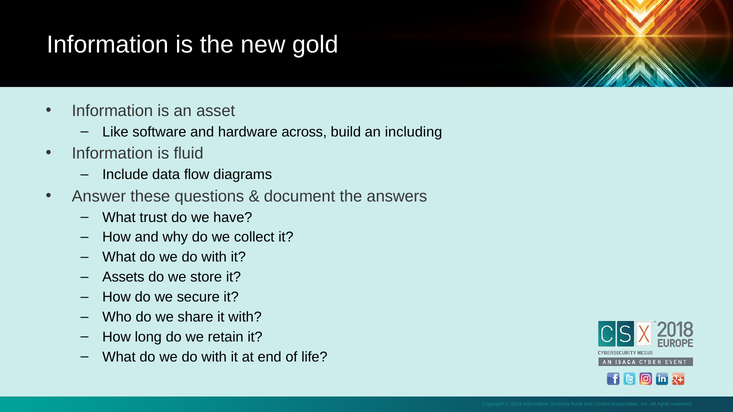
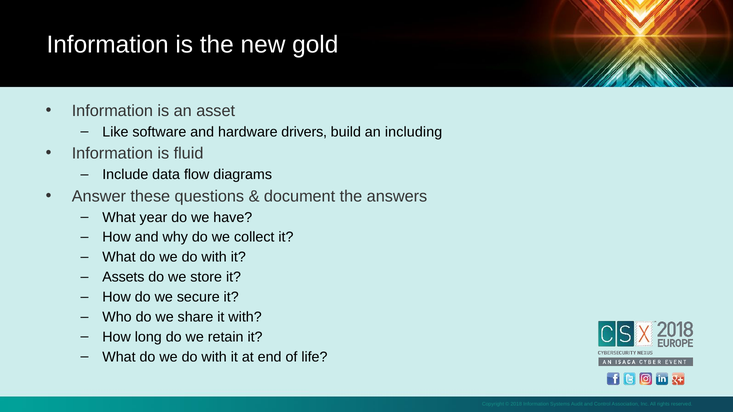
across: across -> drivers (304, 132)
trust: trust -> year (153, 217)
